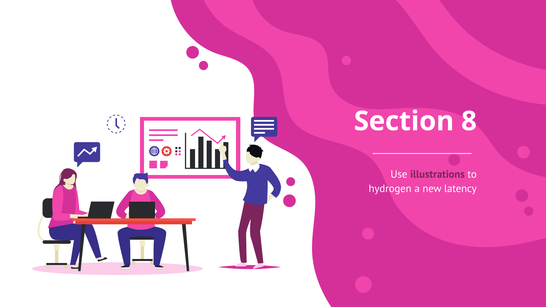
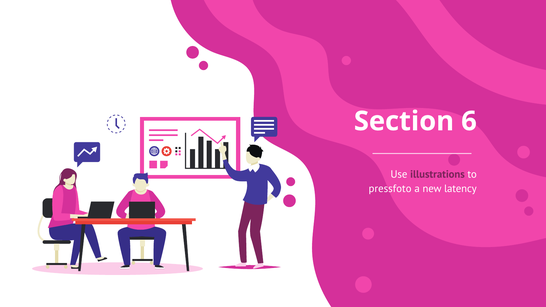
8: 8 -> 6 (469, 121)
hydrogen: hydrogen -> pressfoto (390, 189)
